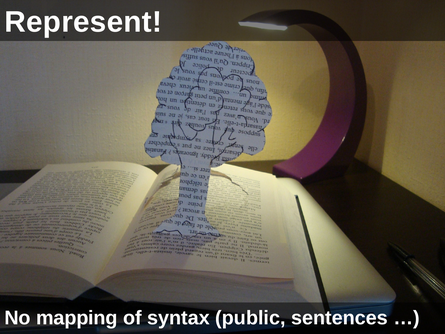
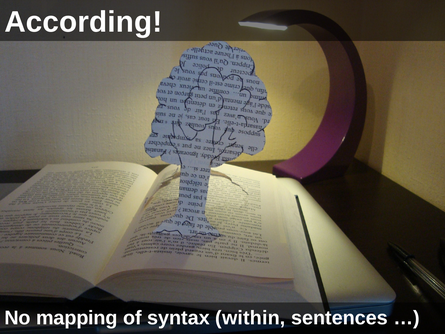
Represent: Represent -> According (83, 22)
public: public -> within (250, 318)
